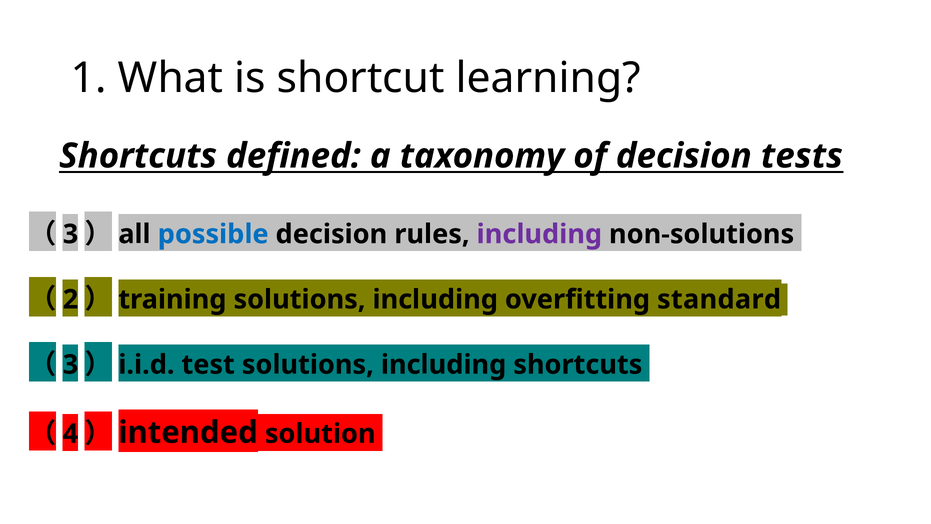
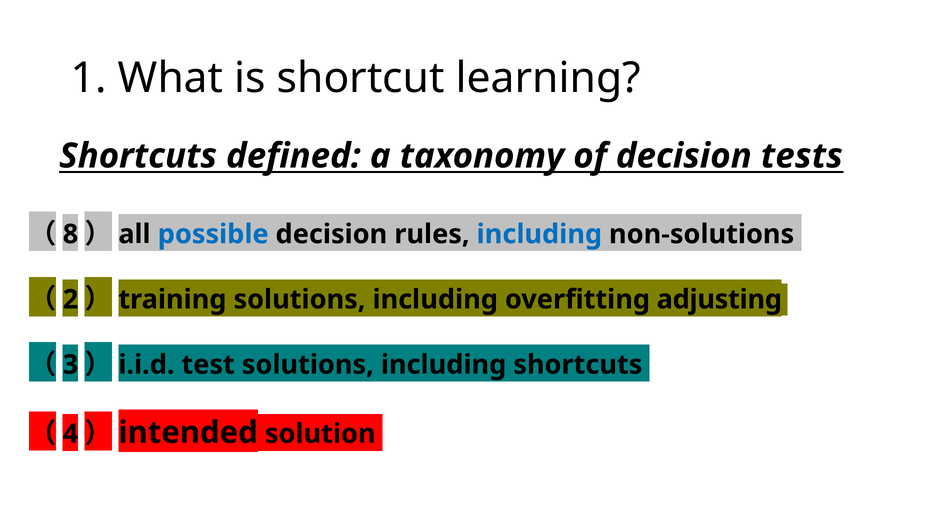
3: 3 -> 8 (70, 234)
including colour: purple -> blue (539, 234)
standard: standard -> adjusting (719, 299)
